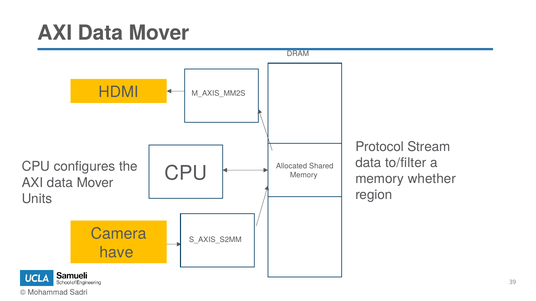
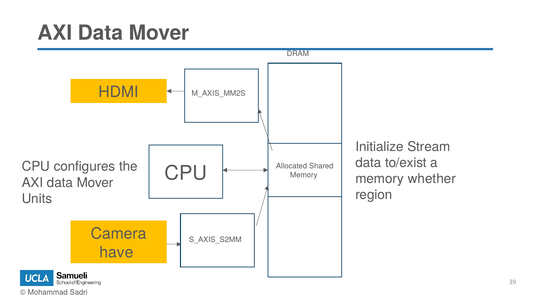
Protocol: Protocol -> Initialize (380, 147)
to/filter: to/filter -> to/exist (406, 163)
